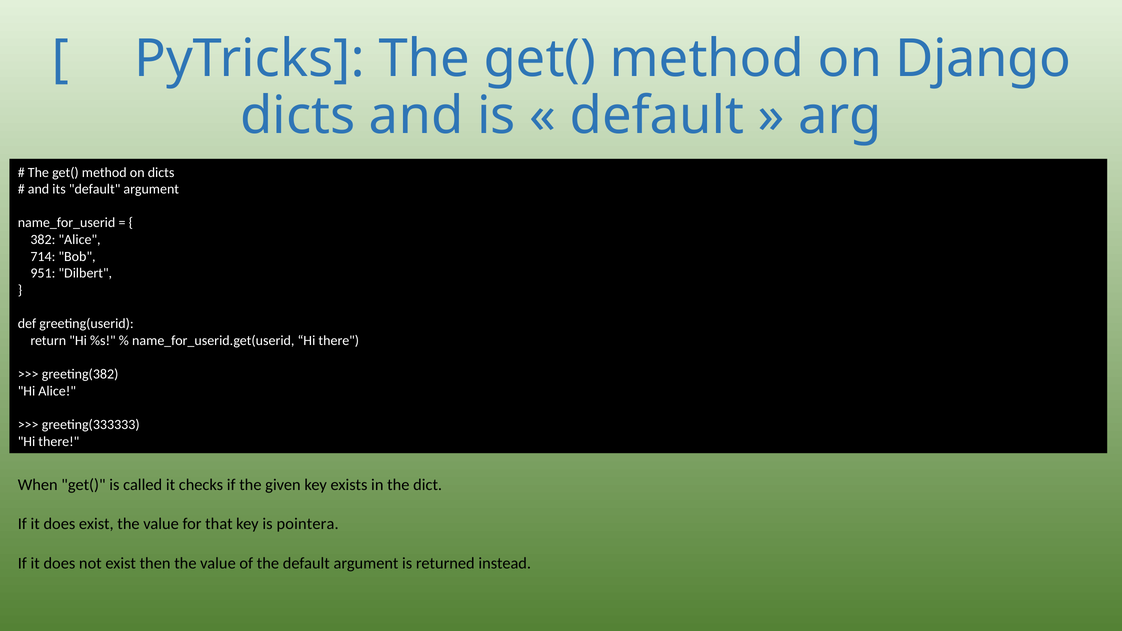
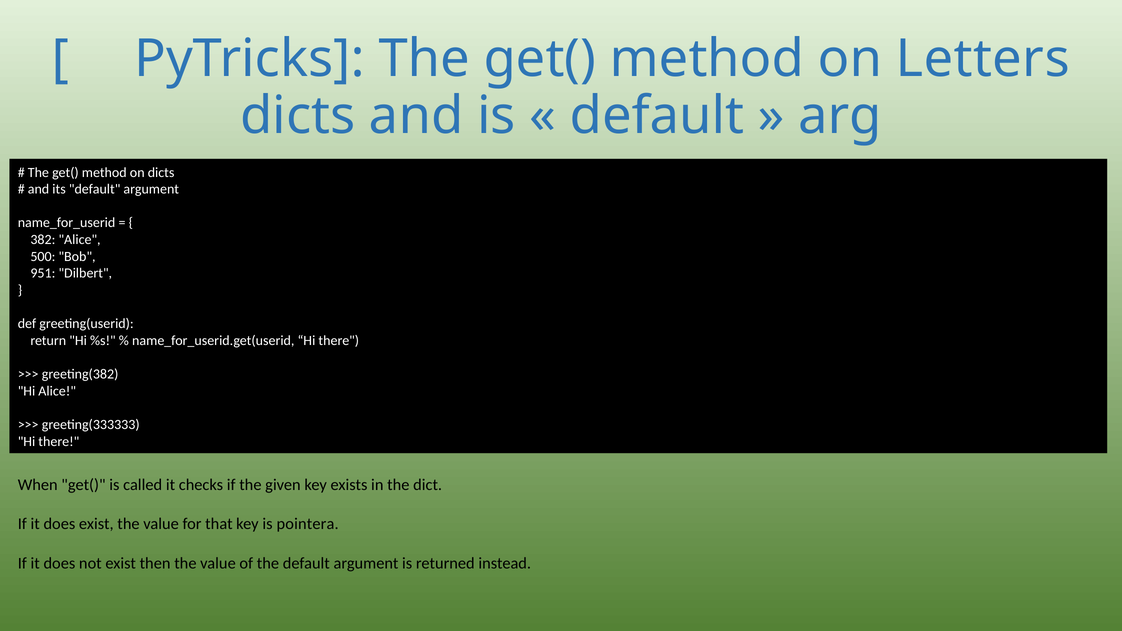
Django: Django -> Letters (983, 59)
714: 714 -> 500 (43, 257)
